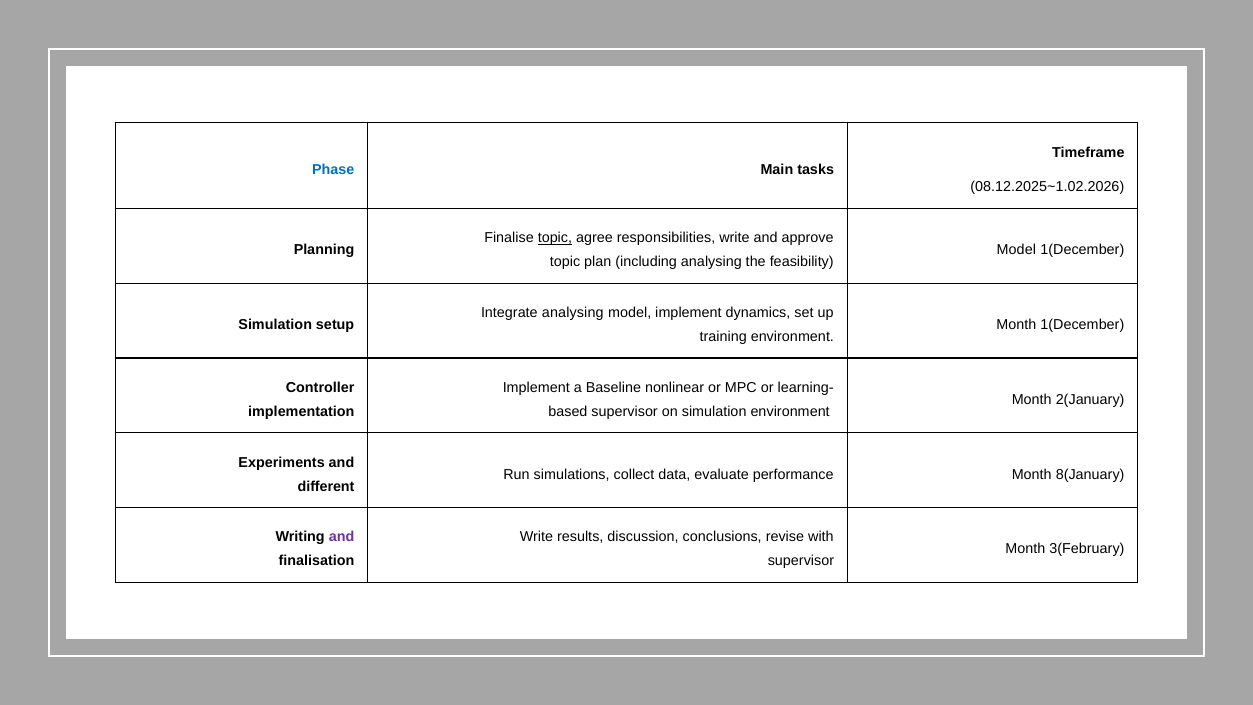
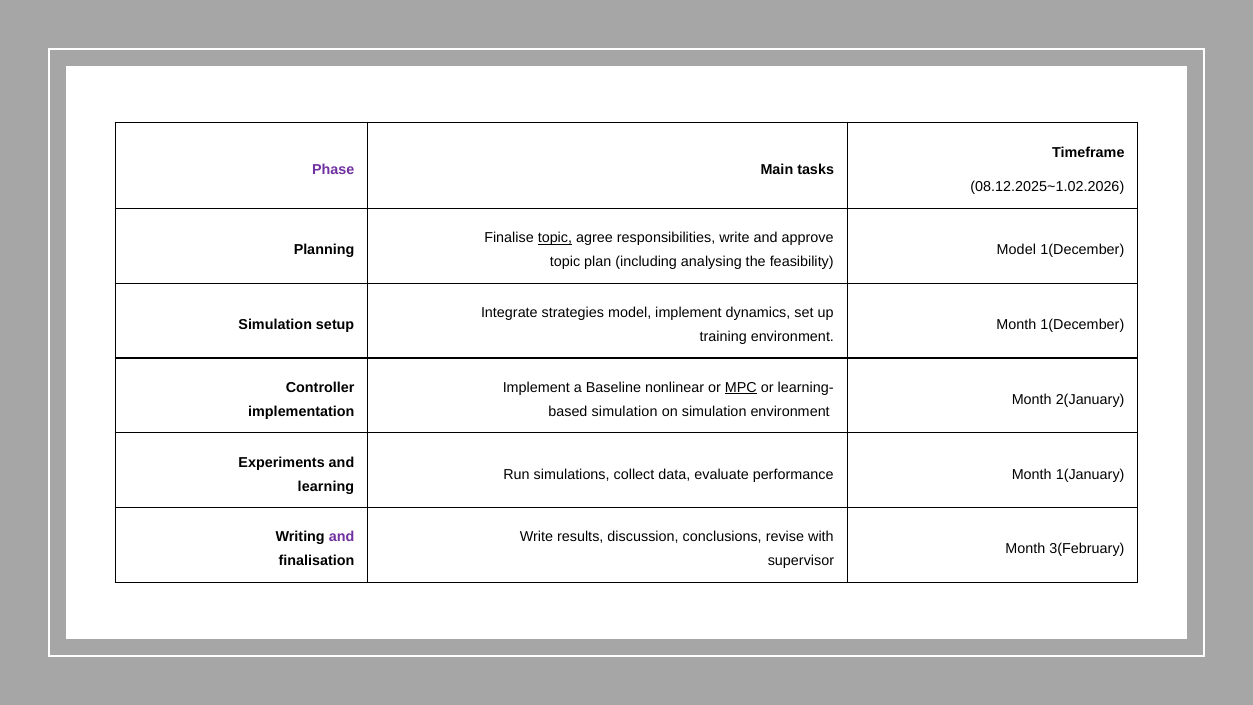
Phase colour: blue -> purple (333, 170)
Integrate analysing: analysing -> strategies (573, 313)
MPC underline: none -> present (741, 387)
supervisor: supervisor -> simulation (625, 411)
8(January: 8(January -> 1(January (1090, 474)
different: different -> learning (326, 486)
